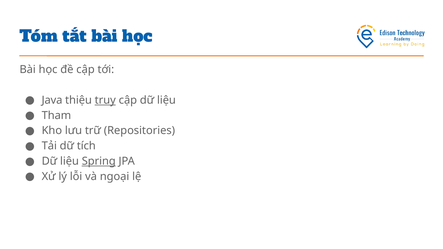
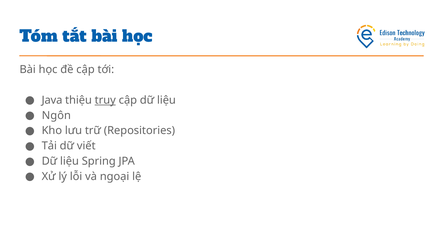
Tham: Tham -> Ngôn (56, 116)
tích: tích -> viết (86, 146)
Spring underline: present -> none (99, 161)
